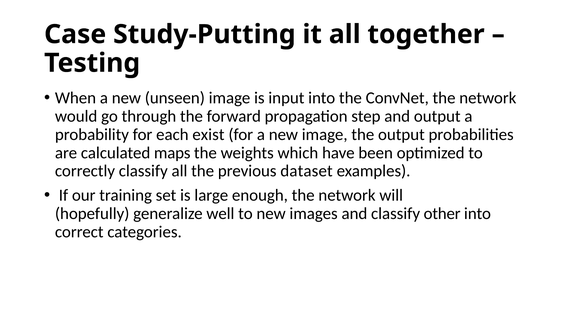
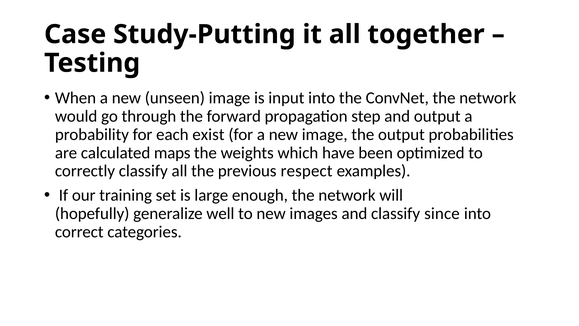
dataset: dataset -> respect (307, 171)
other: other -> since (442, 213)
